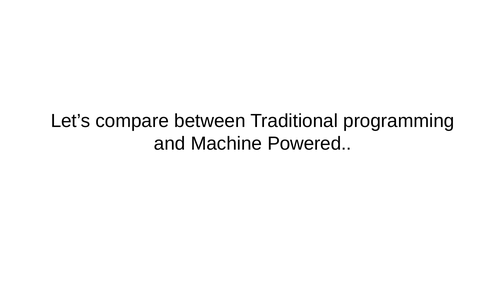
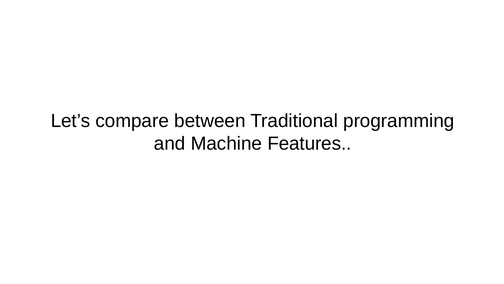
Powered: Powered -> Features (309, 143)
